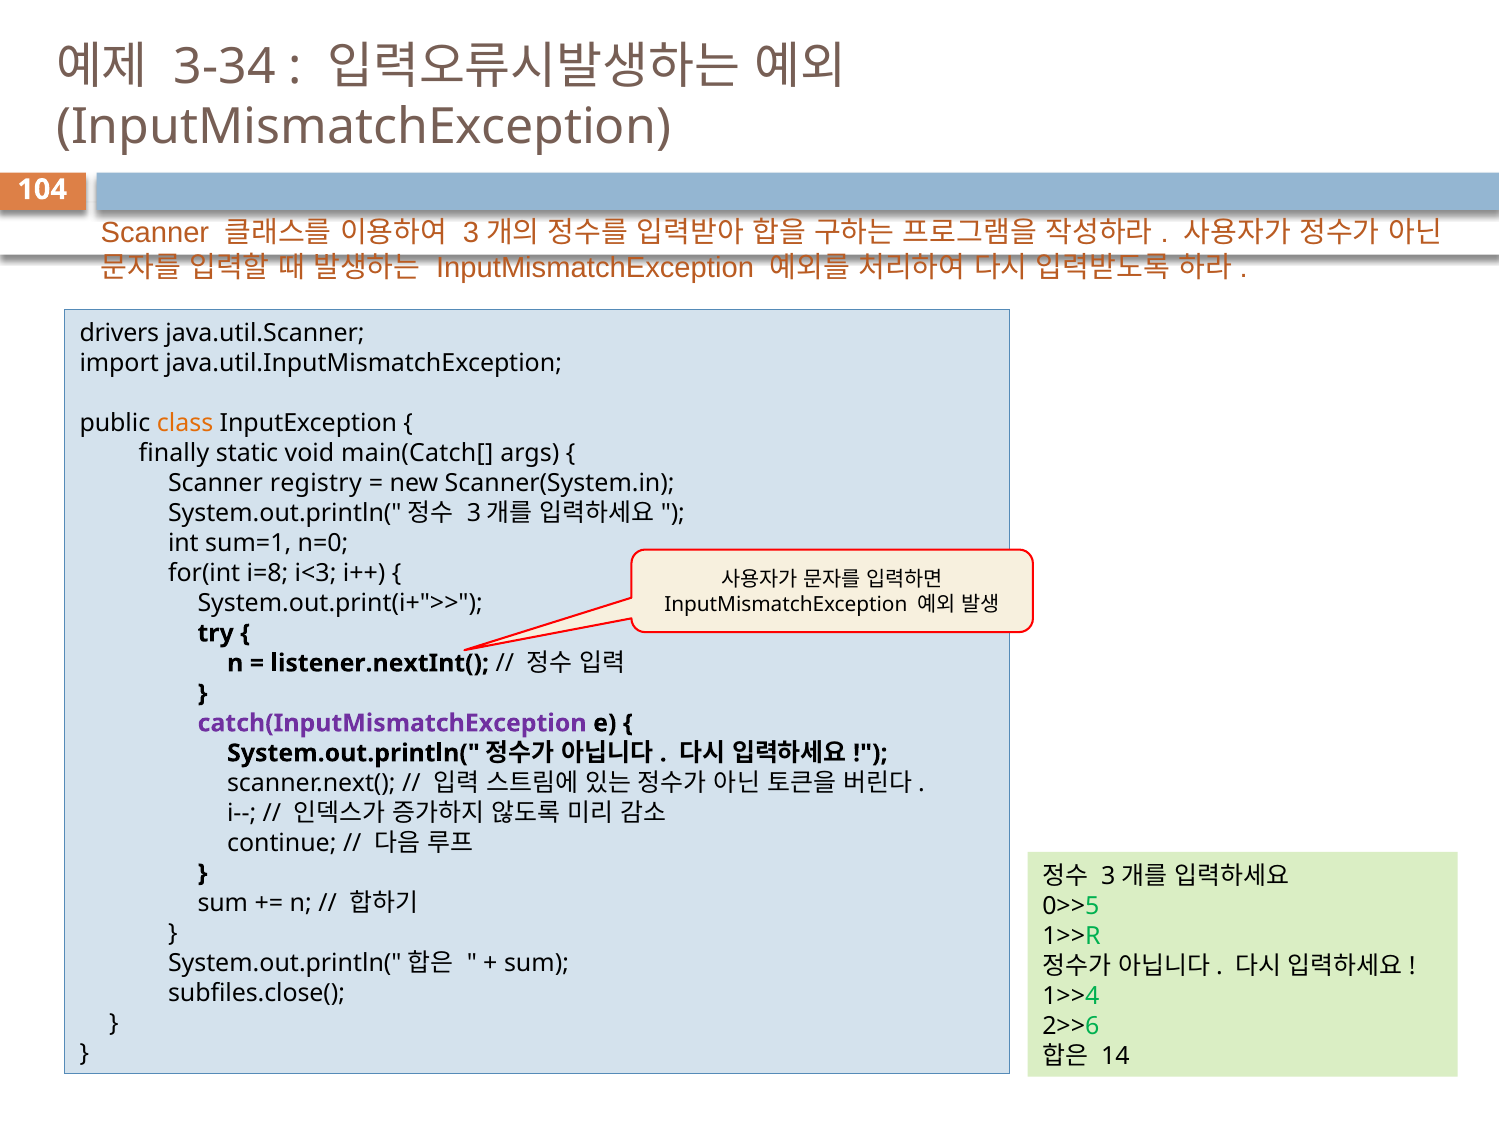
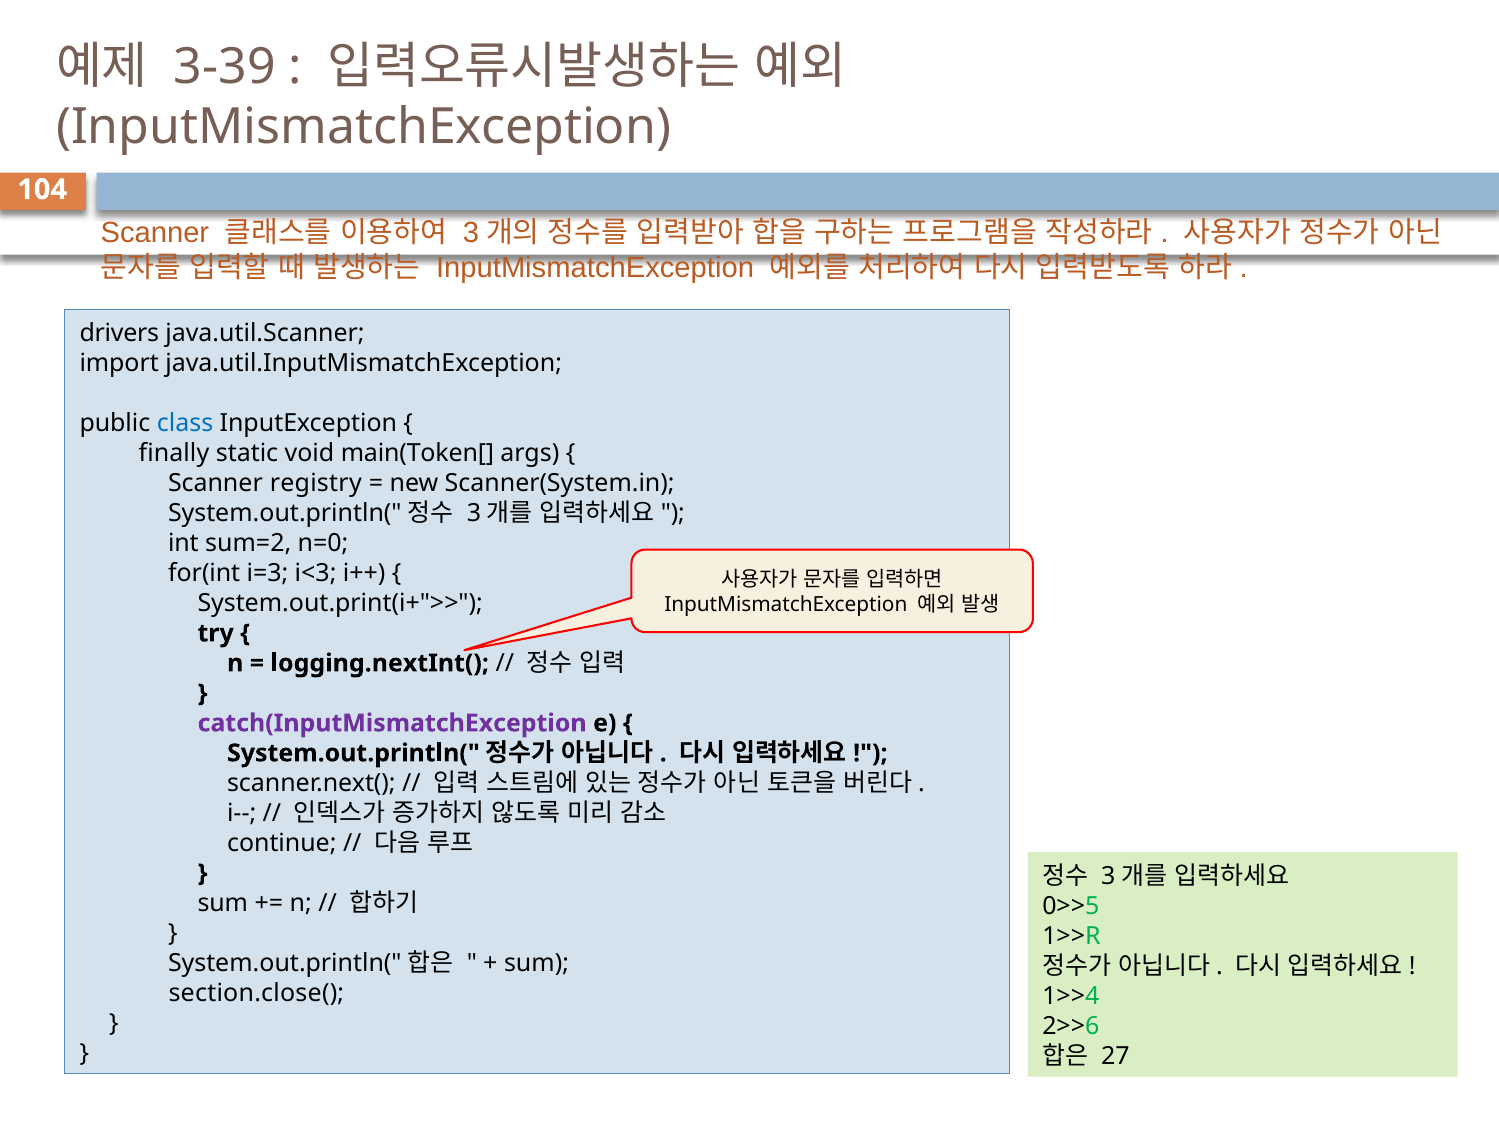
3-34: 3-34 -> 3-39 (225, 67)
class colour: orange -> blue (185, 424)
main(Catch[: main(Catch[ -> main(Token[ (417, 454)
sum=1: sum=1 -> sum=2 (248, 543)
i=8: i=8 -> i=3 (268, 573)
listener.nextInt(: listener.nextInt( -> logging.nextInt( (380, 663)
subfiles.close(: subfiles.close( -> section.close( (256, 993)
14: 14 -> 27 (1115, 1056)
